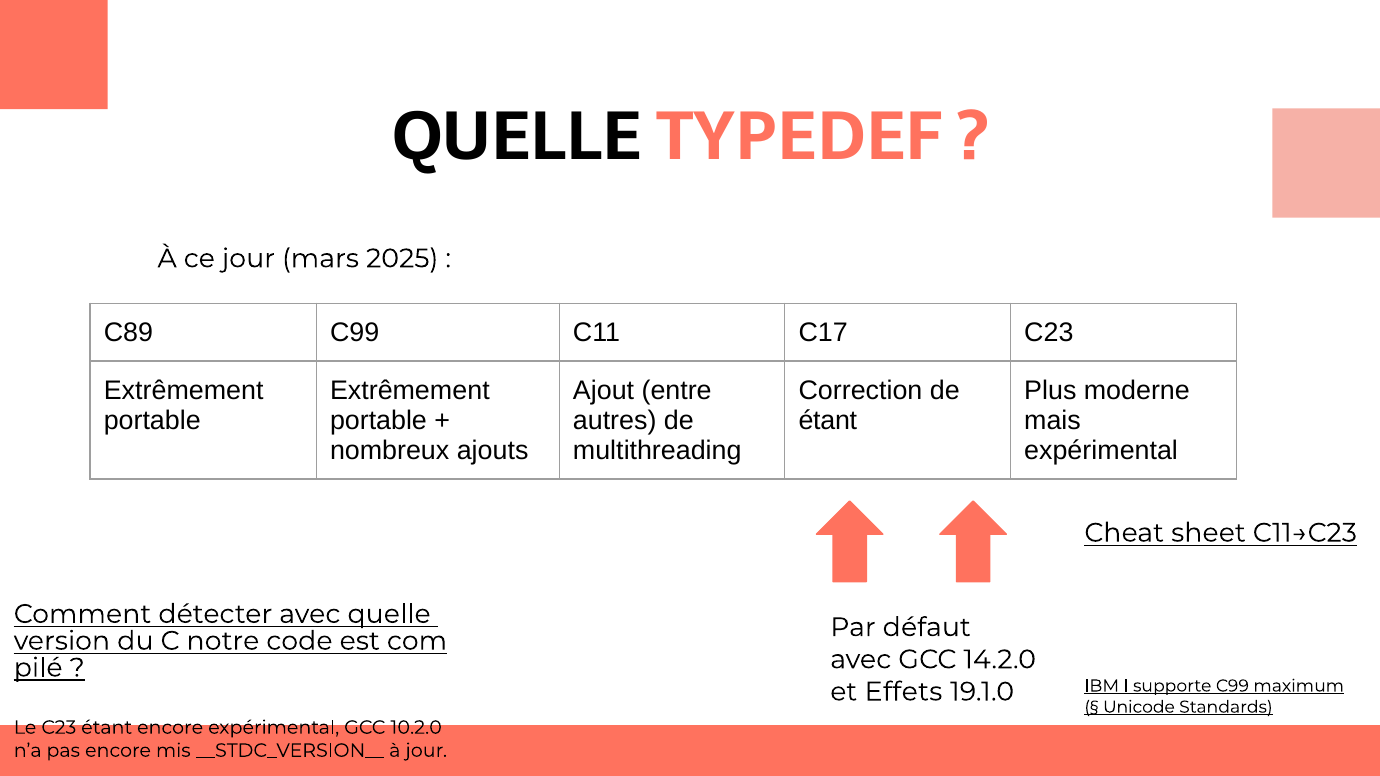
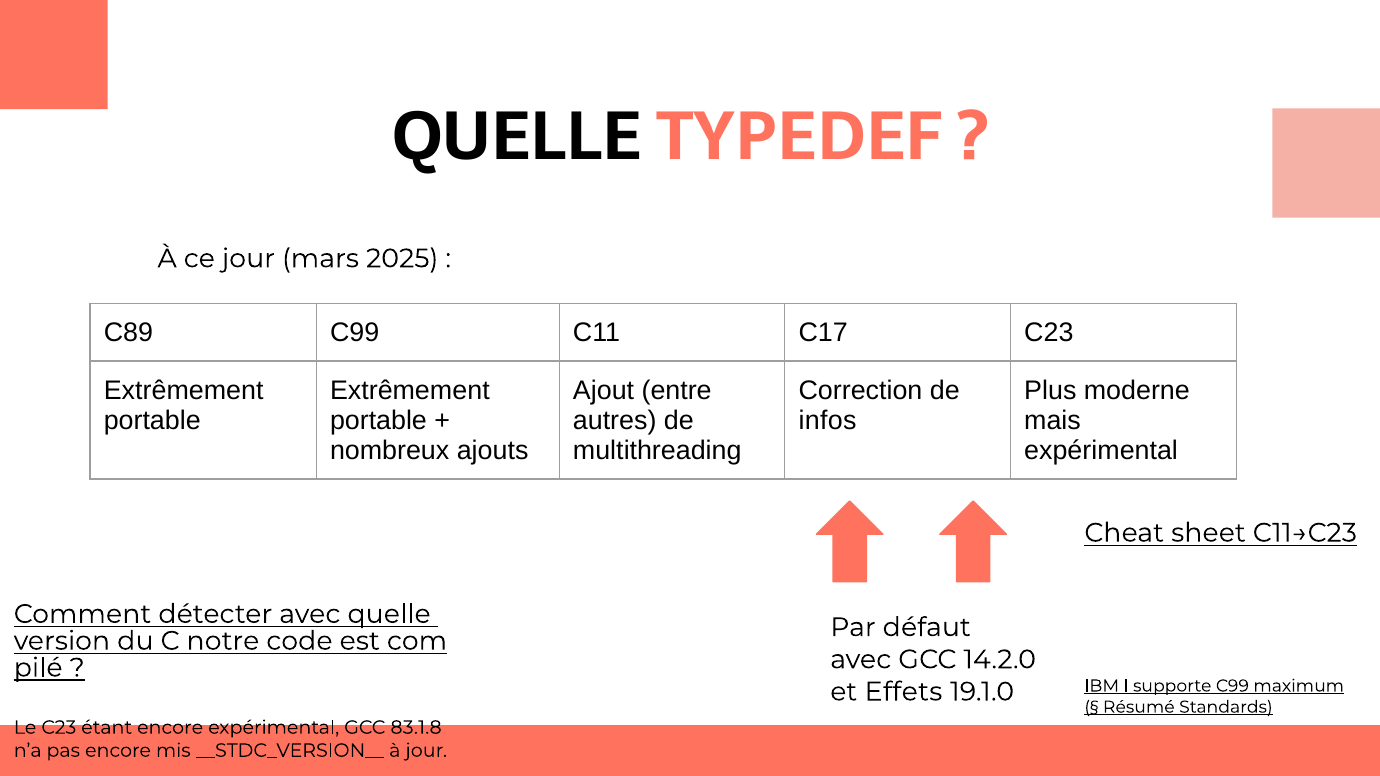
étant: étant -> infos (828, 421)
Unicode: Unicode -> Résumé (1139, 707)
10.2.0: 10.2.0 -> 83.1.8 (416, 728)
